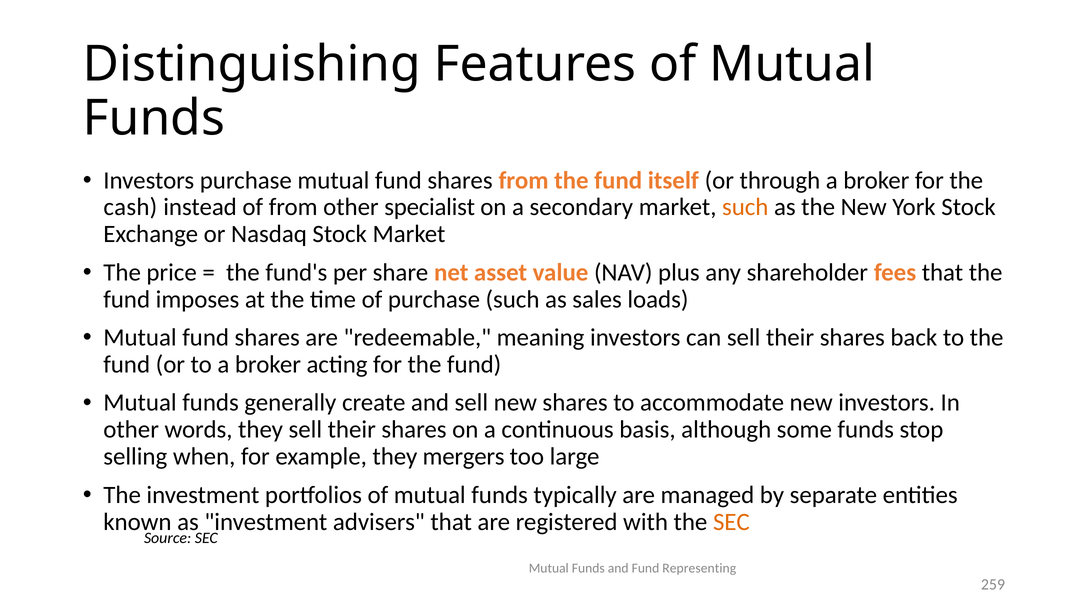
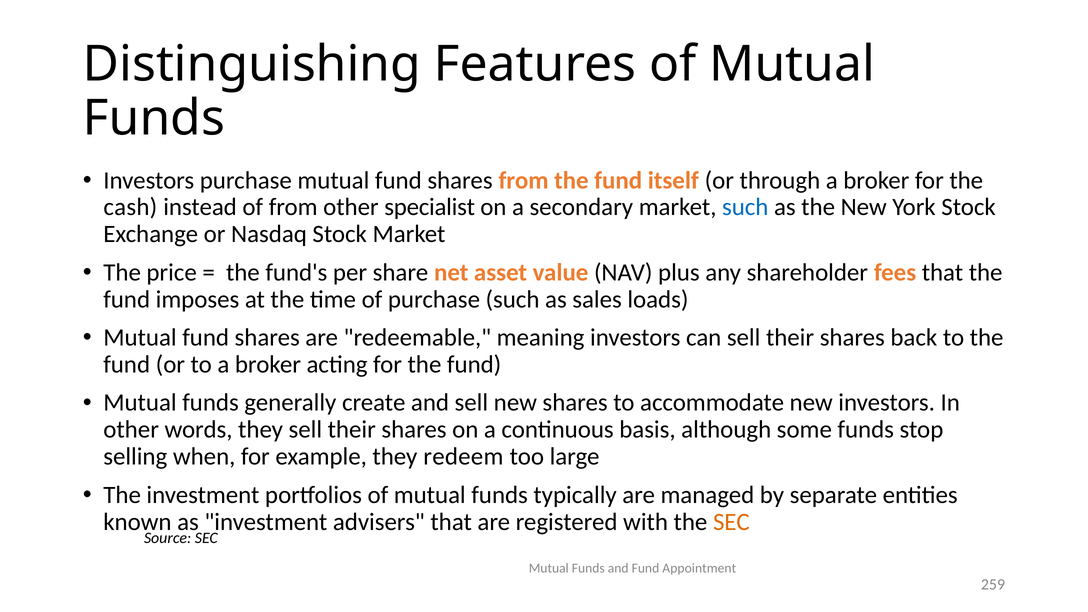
such colour: orange -> blue (745, 207)
mergers: mergers -> redeem (463, 457)
Representing: Representing -> Appointment (699, 568)
